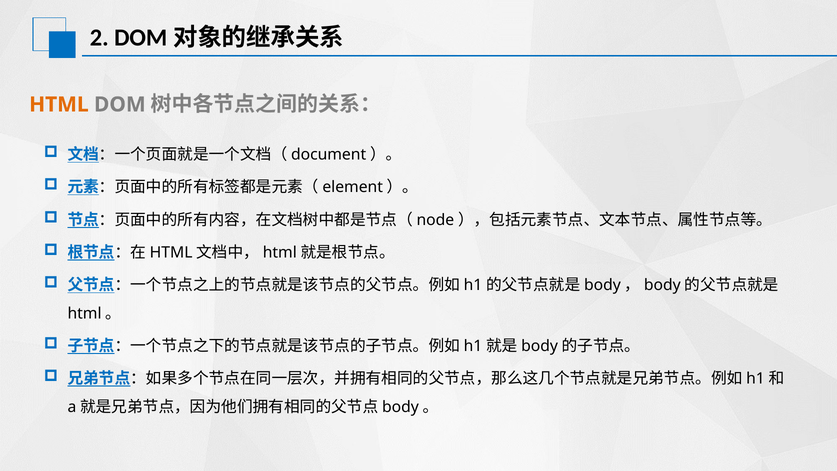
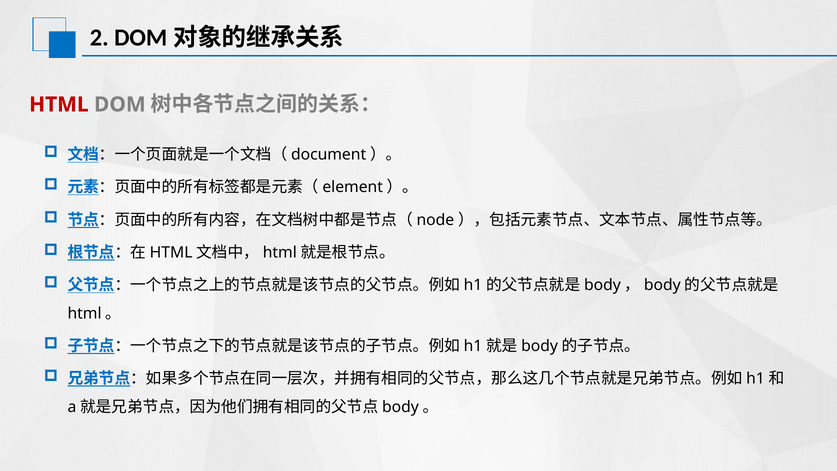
HTML colour: orange -> red (59, 105)
